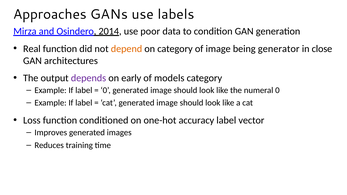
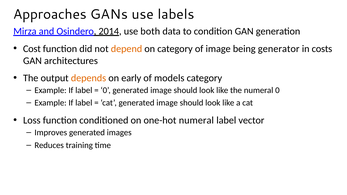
poor: poor -> both (150, 31)
Real: Real -> Cost (32, 49)
close: close -> costs (322, 49)
depends colour: purple -> orange (89, 78)
one-hot accuracy: accuracy -> numeral (196, 120)
